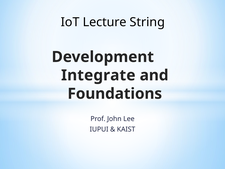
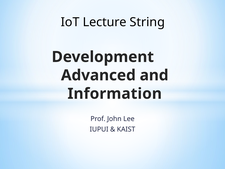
Integrate: Integrate -> Advanced (98, 75)
Foundations: Foundations -> Information (115, 94)
